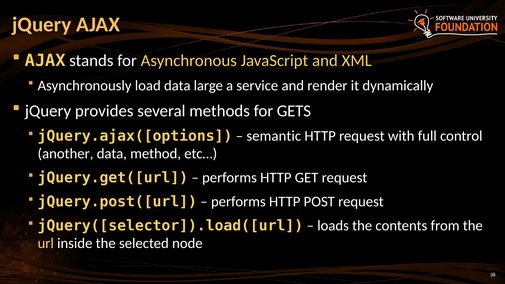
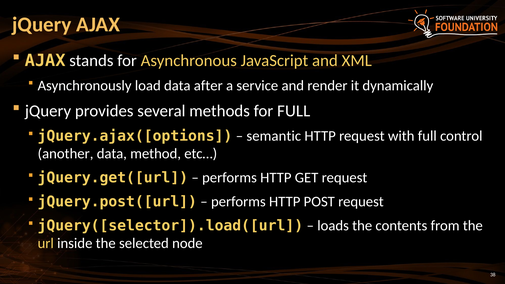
large: large -> after (208, 86)
for GETS: GETS -> FULL (294, 111)
